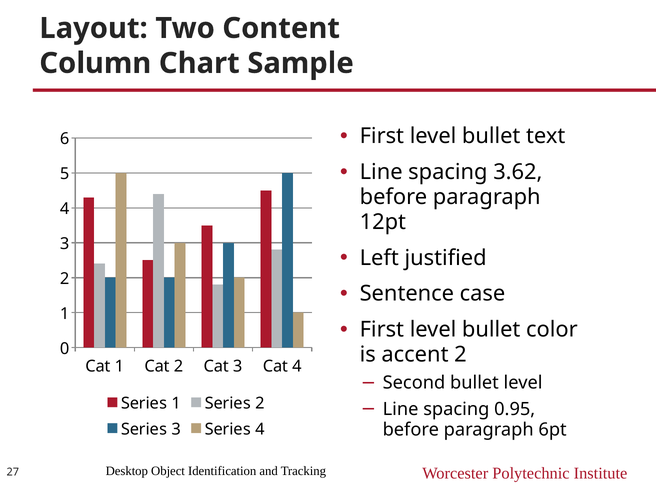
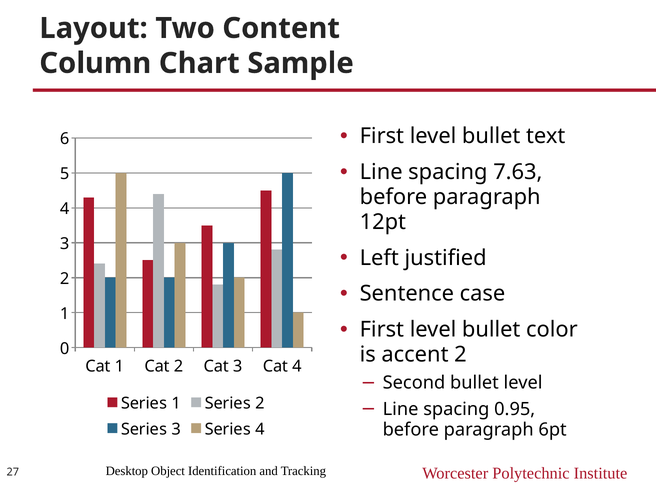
3.62: 3.62 -> 7.63 (518, 172)
